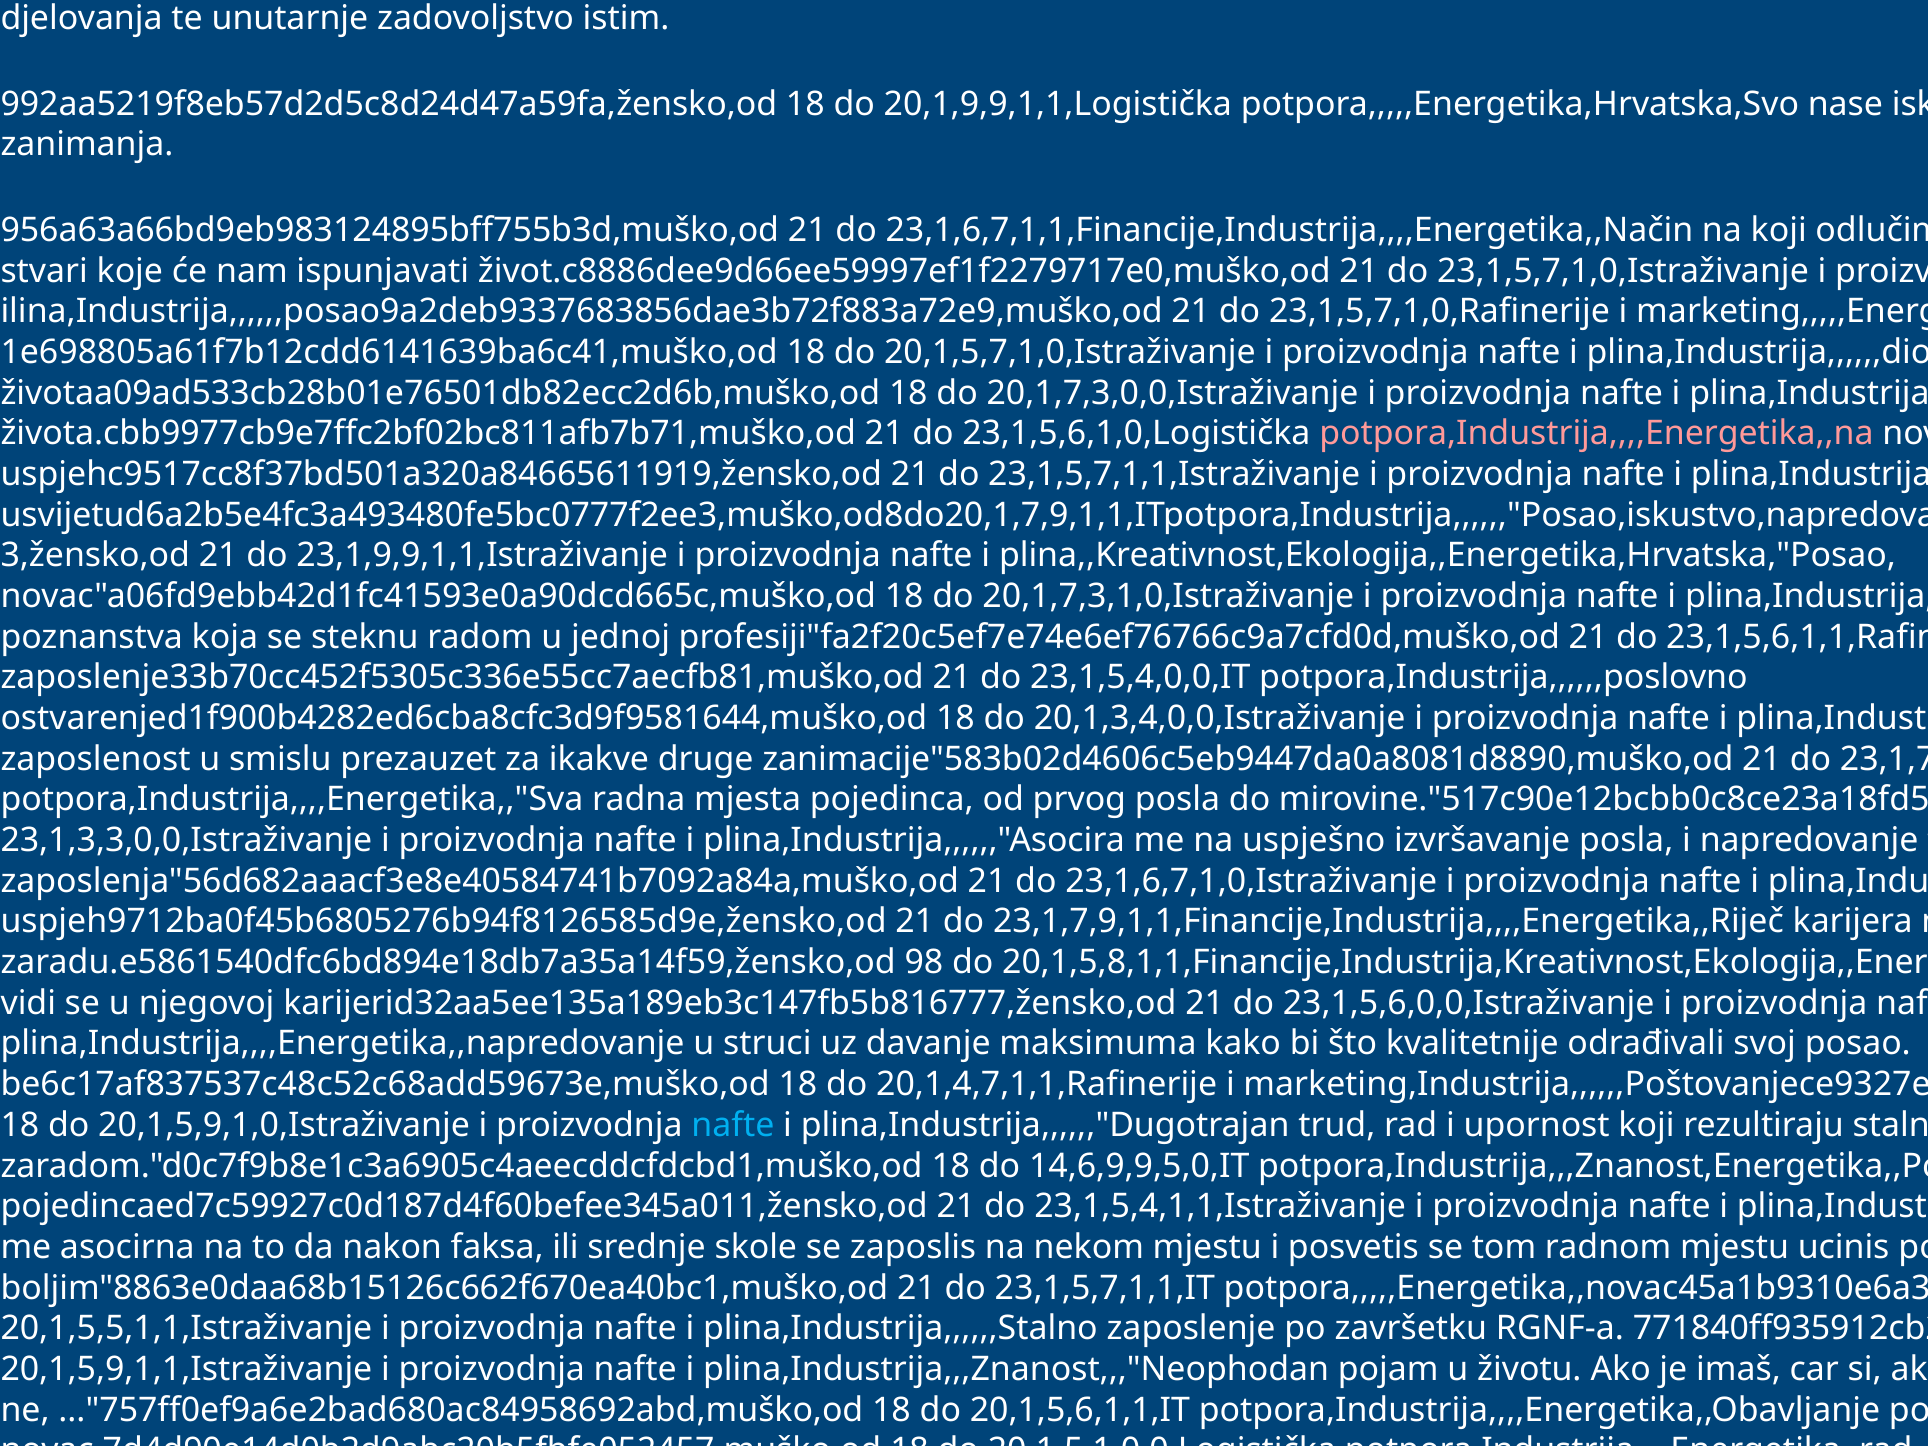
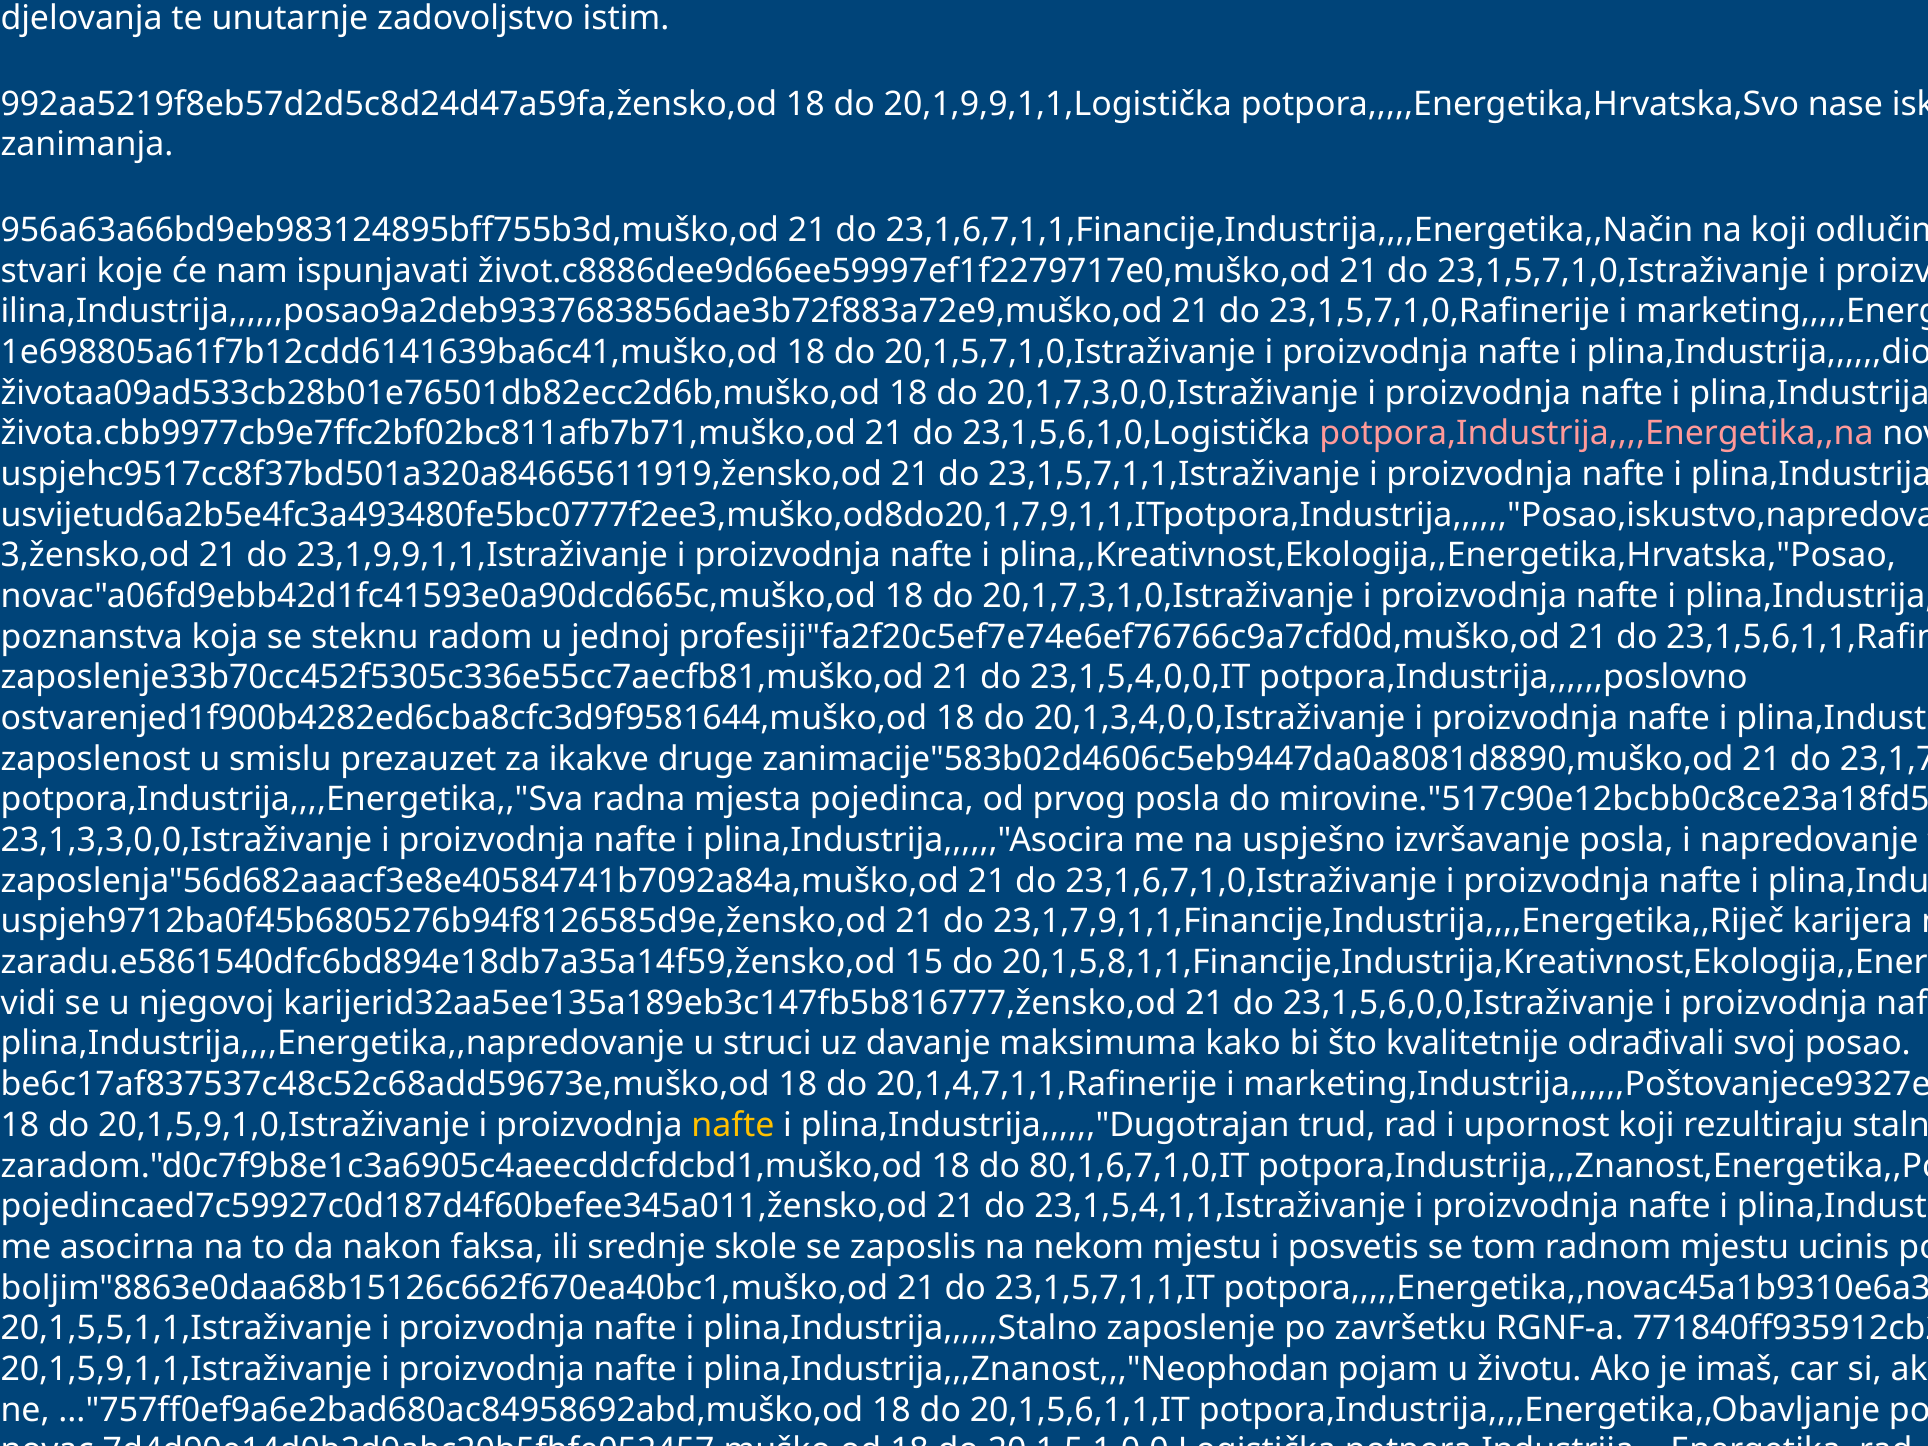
98: 98 -> 15 (924, 962)
nafte colour: light blue -> yellow (733, 1125)
14,6,9,9,5,0,IT: 14,6,9,9,5,0,IT -> 80,1,6,7,1,0,IT (1139, 1166)
